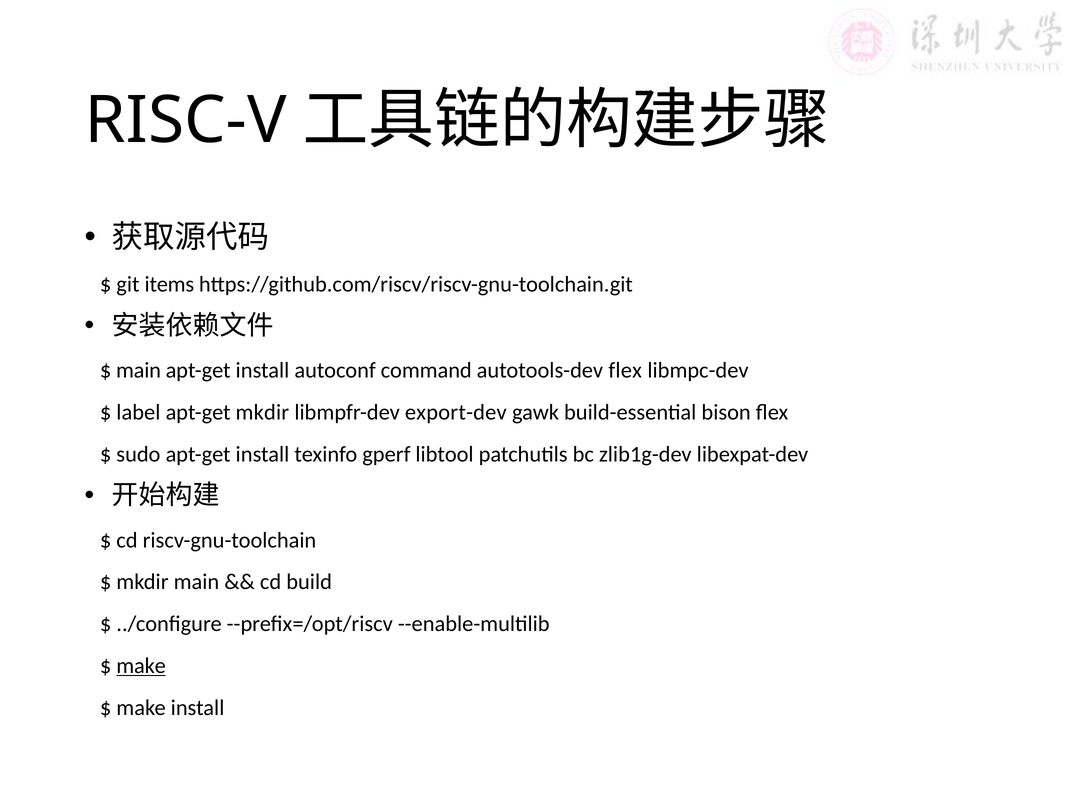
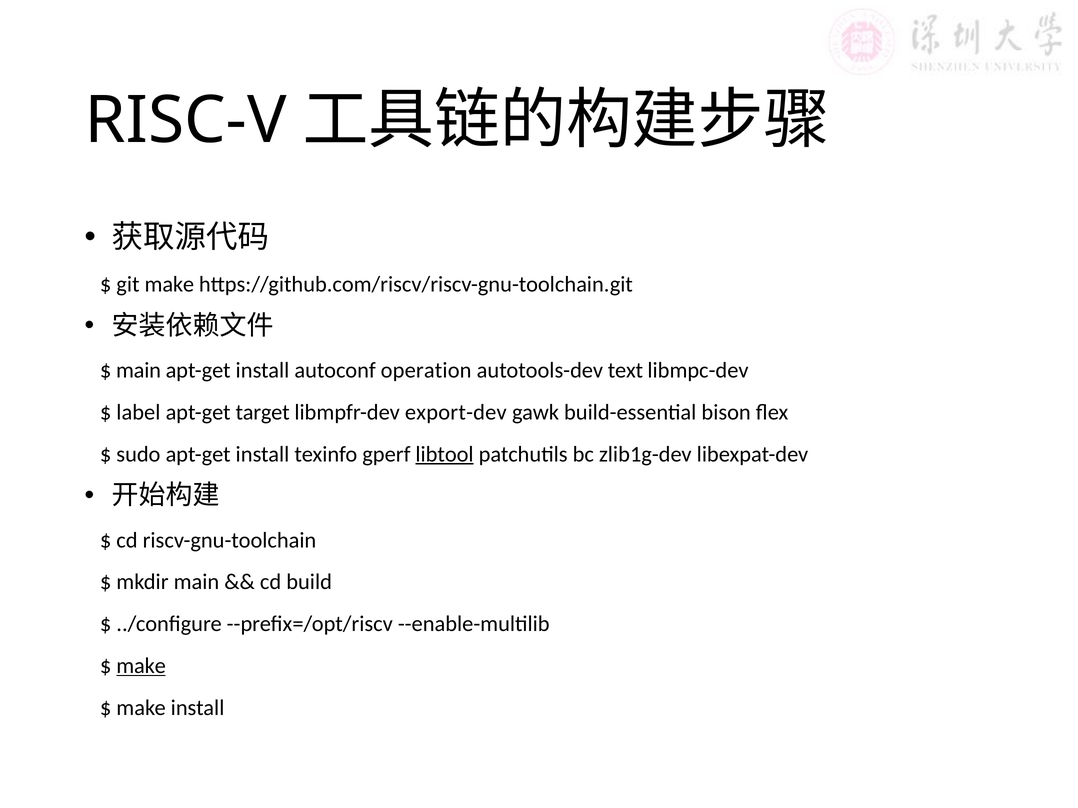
git items: items -> make (169, 285)
command: command -> operation (426, 371)
autotools-dev flex: flex -> text (625, 371)
apt-get mkdir: mkdir -> target (263, 413)
libtool underline: none -> present (445, 454)
